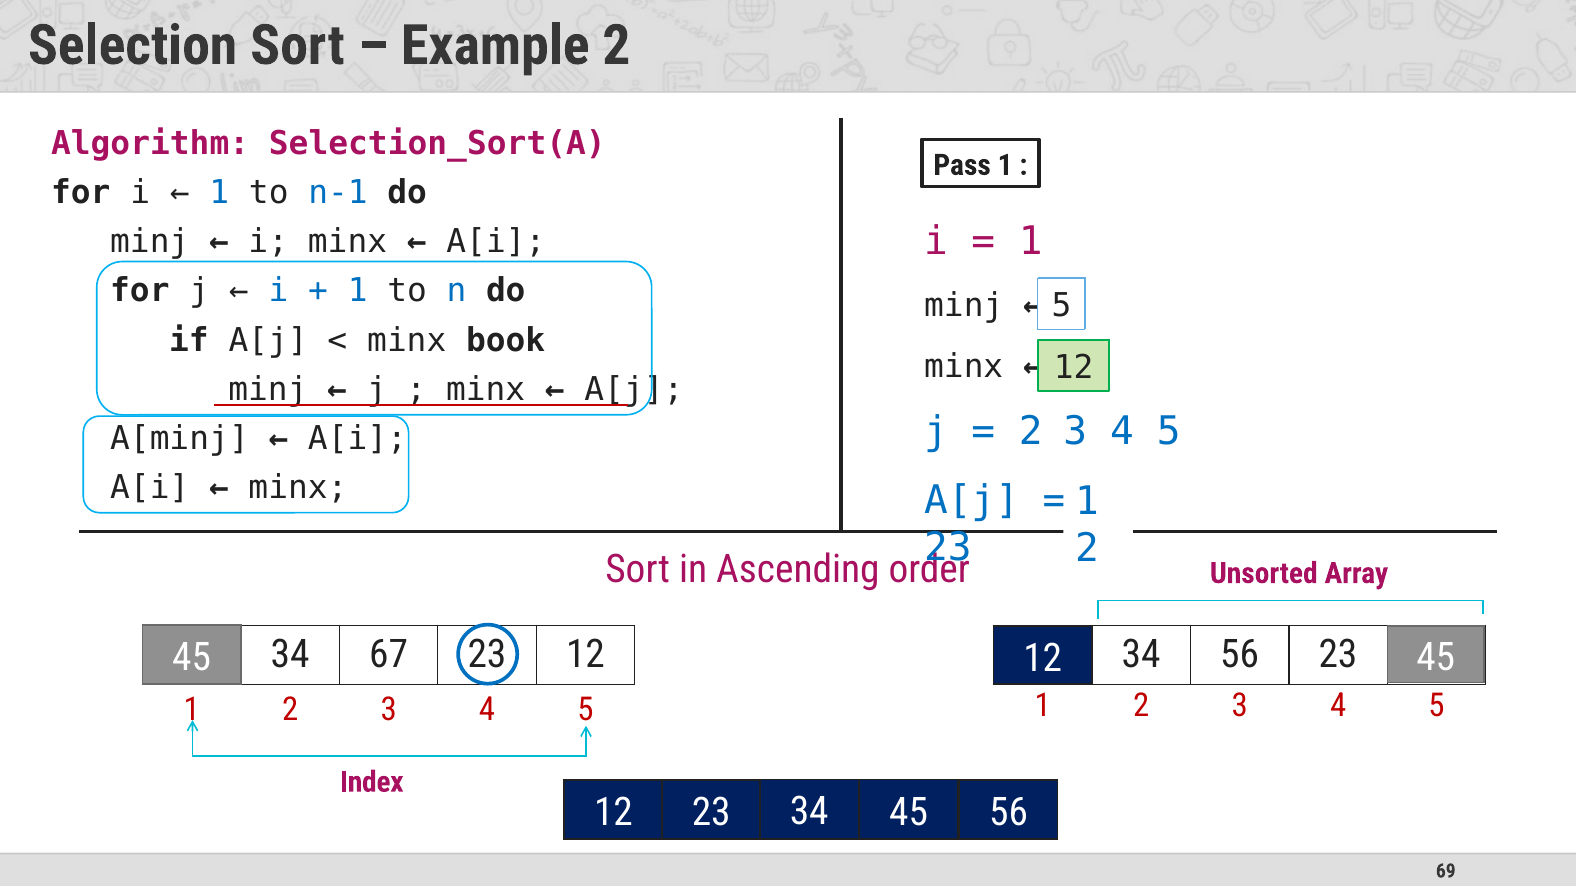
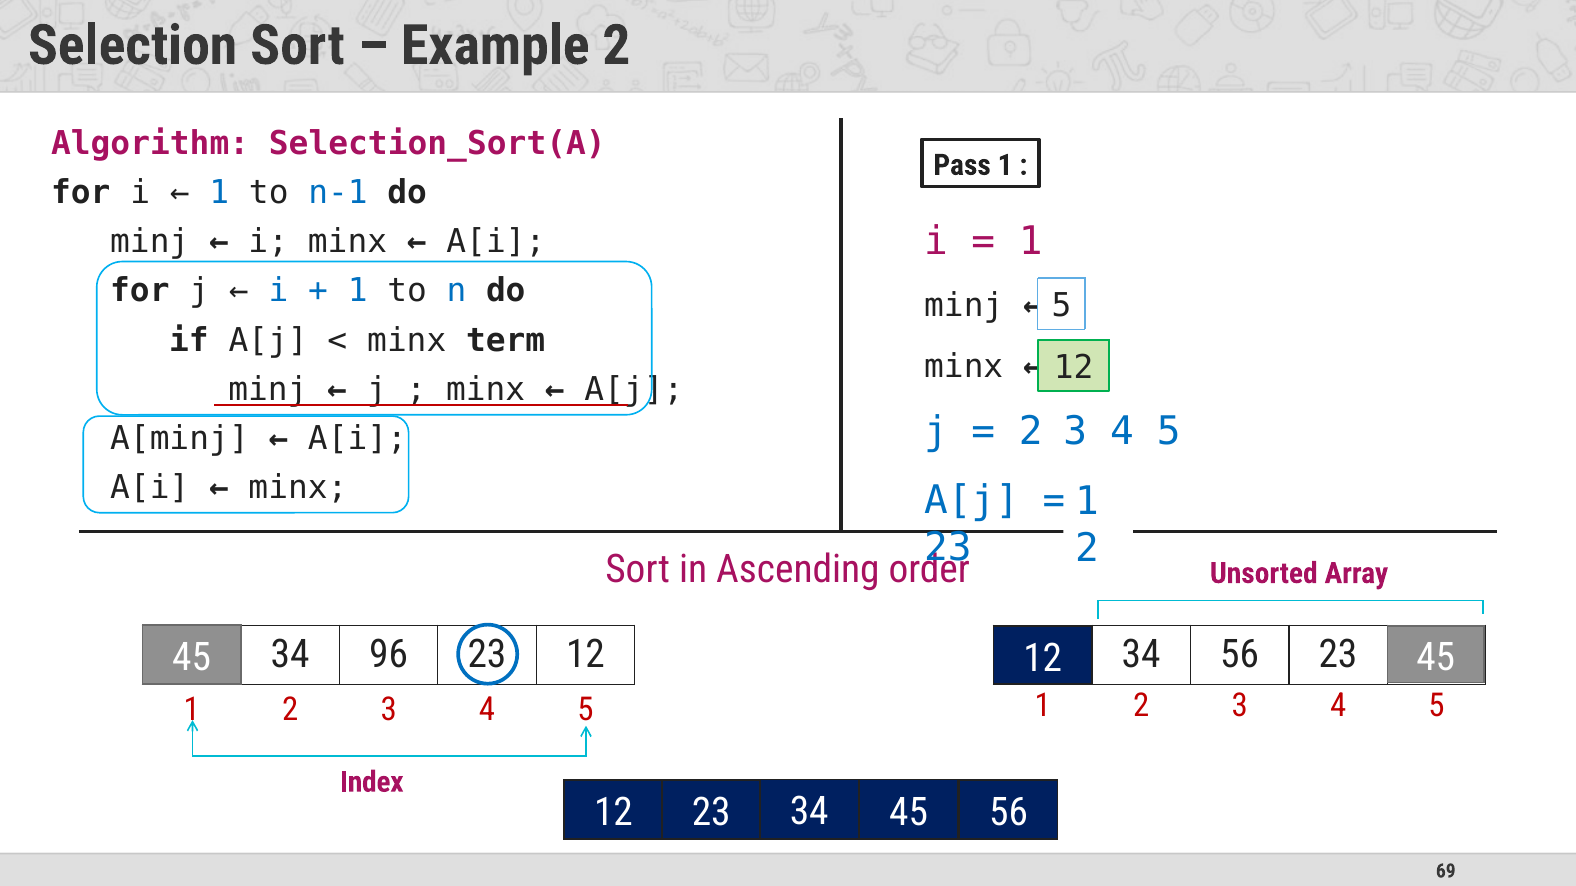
book: book -> term (506, 341)
67: 67 -> 96 (389, 655)
